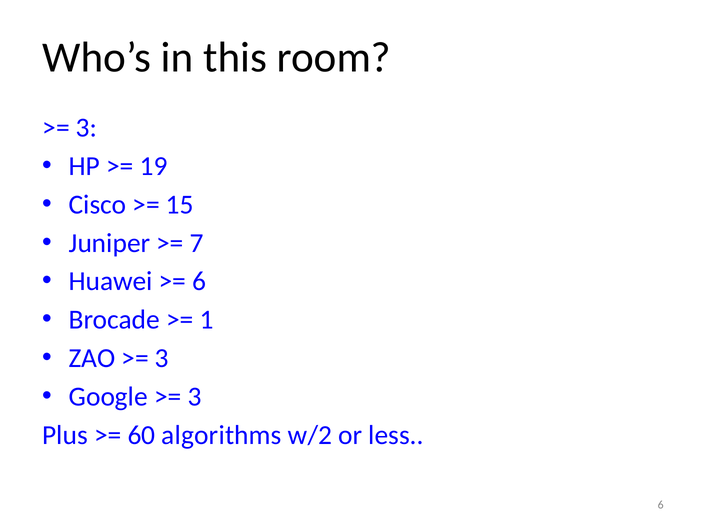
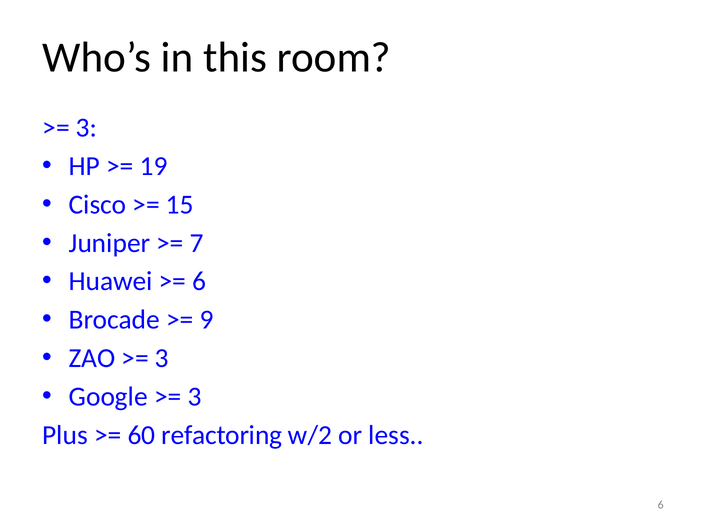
1: 1 -> 9 (206, 320)
algorithms: algorithms -> refactoring (222, 436)
